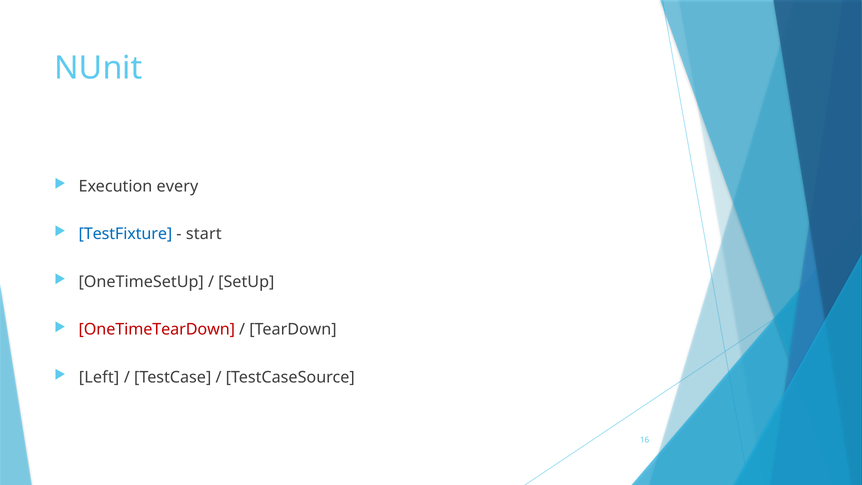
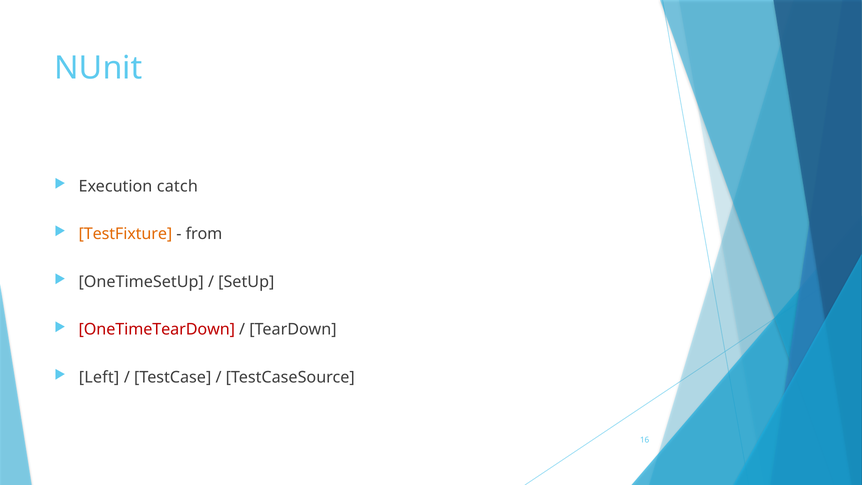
every: every -> catch (177, 186)
TestFixture colour: blue -> orange (125, 234)
start: start -> from (204, 234)
